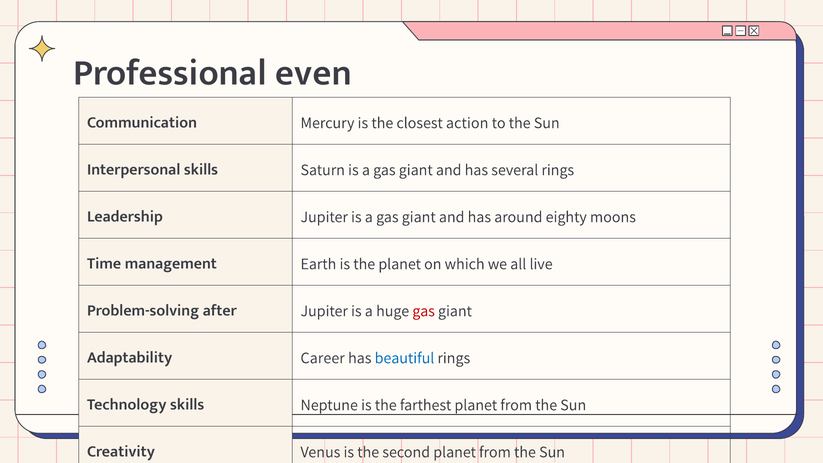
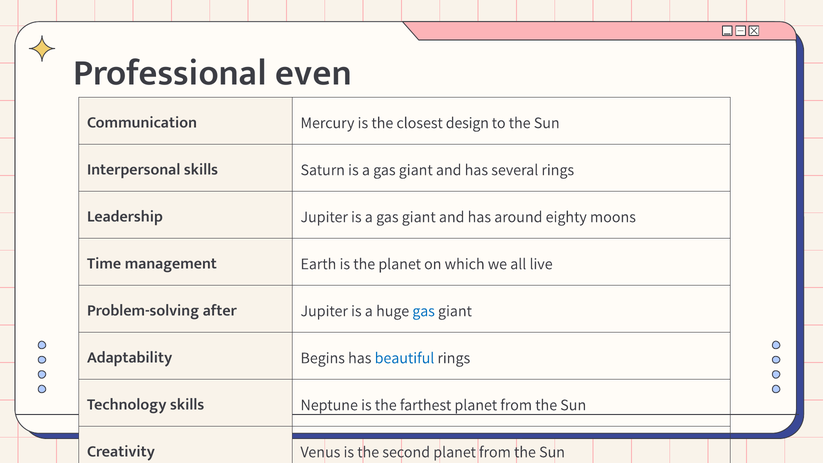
action: action -> design (467, 123)
gas colour: red -> blue (424, 311)
Career: Career -> Begins (323, 358)
